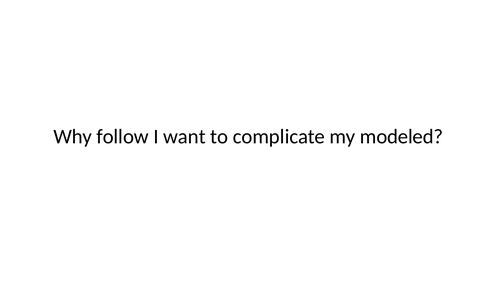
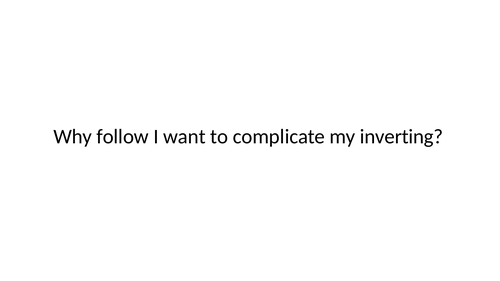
modeled: modeled -> inverting (402, 137)
